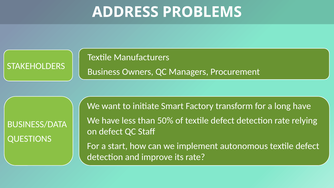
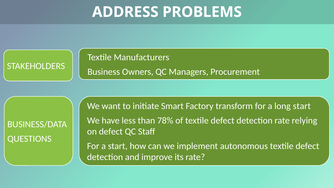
long have: have -> start (302, 106)
50%: 50% -> 78% (165, 120)
